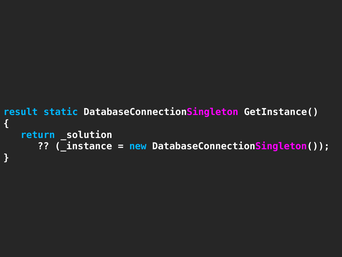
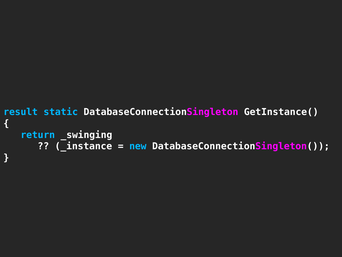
_solution: _solution -> _swinging (86, 135)
